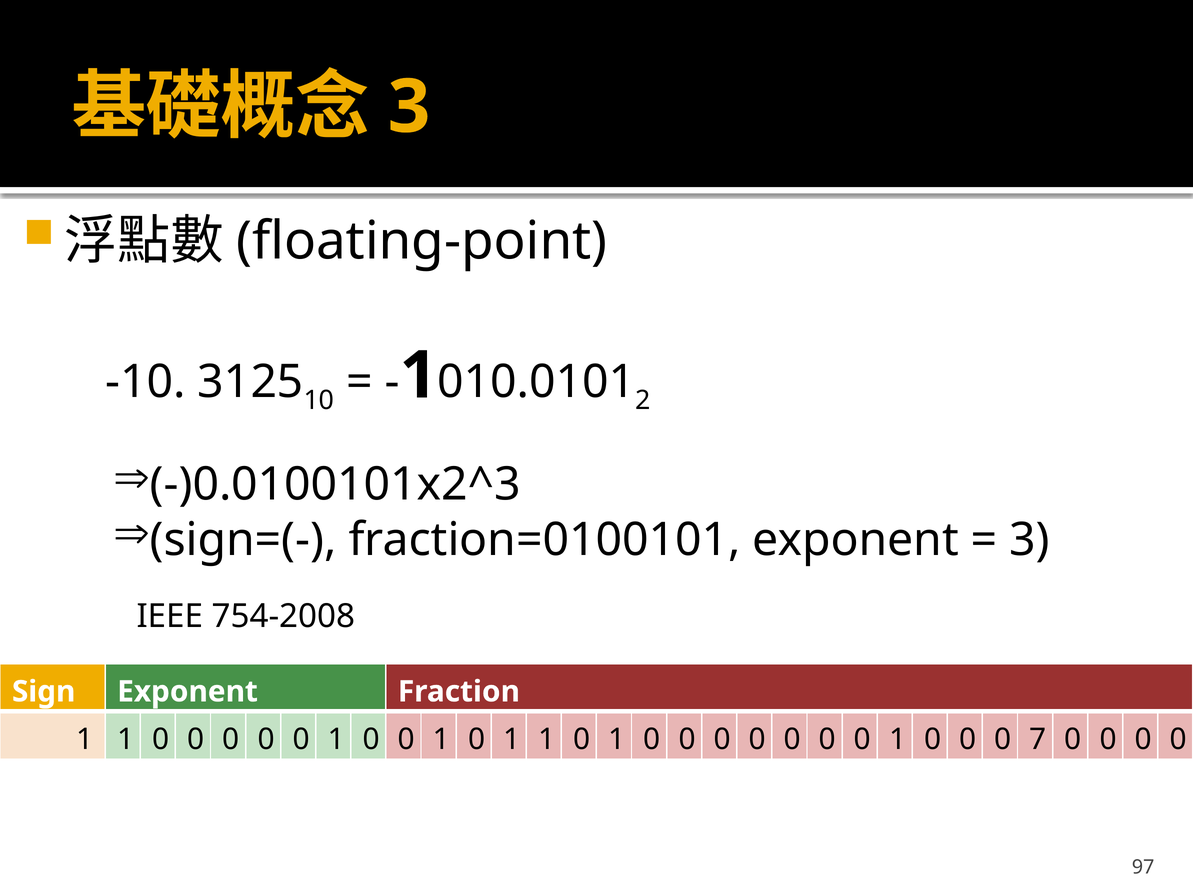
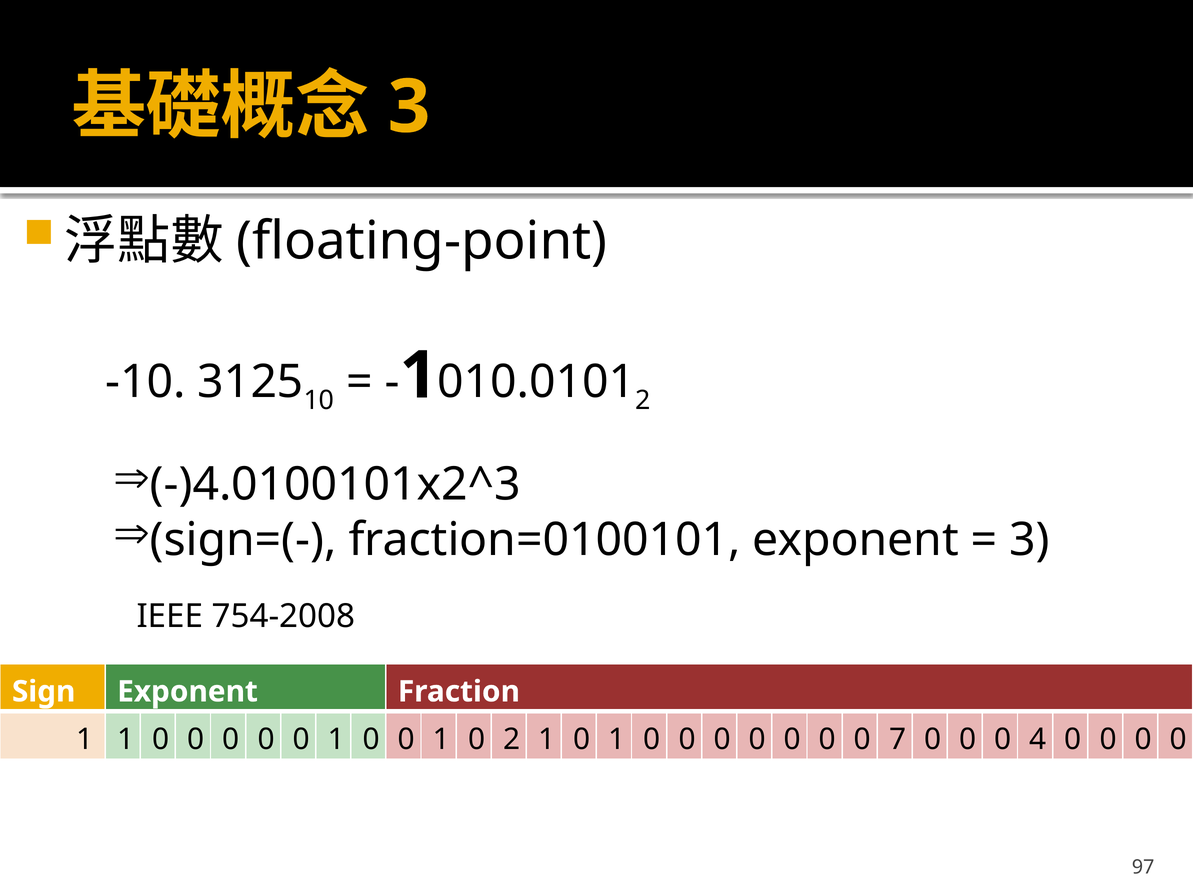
-)0.0100101x2^3: -)0.0100101x2^3 -> -)4.0100101x2^3 (335, 484)
0 1 0 1: 1 -> 2 (512, 739)
1: 1 -> 7 (898, 739)
7: 7 -> 4 (1038, 739)
